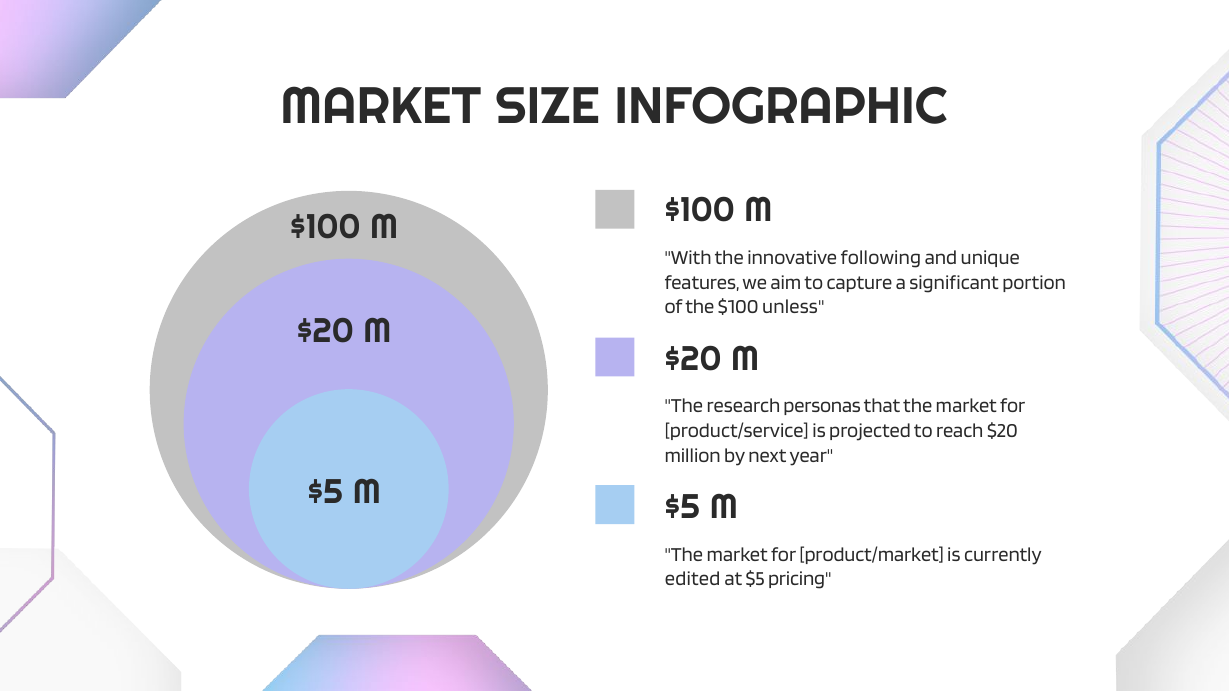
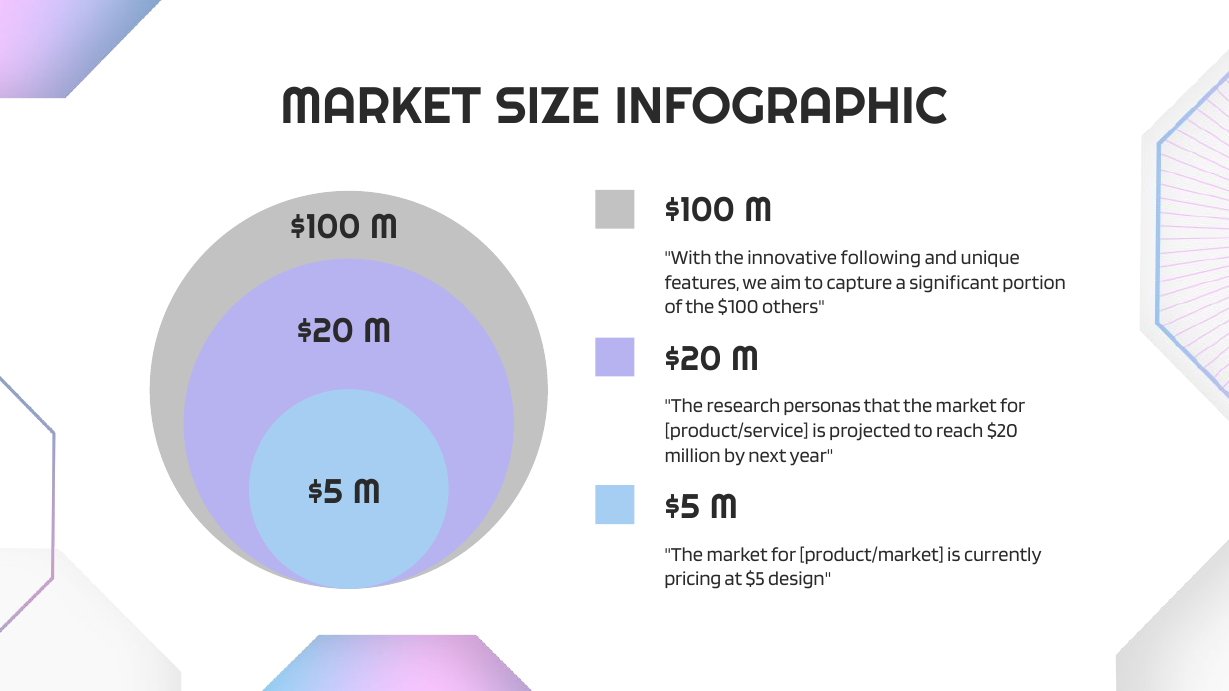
unless: unless -> others (793, 307)
edited: edited -> pricing (693, 579)
pricing: pricing -> design (800, 579)
